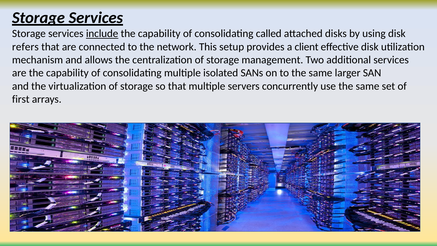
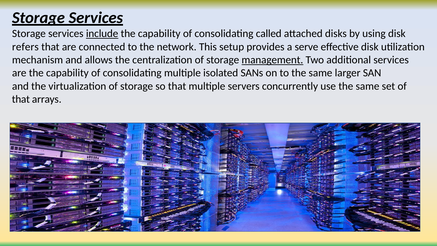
client: client -> serve (307, 47)
management underline: none -> present (272, 60)
first: first -> that (21, 99)
